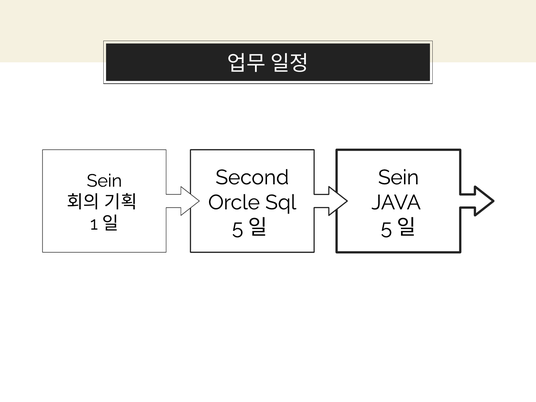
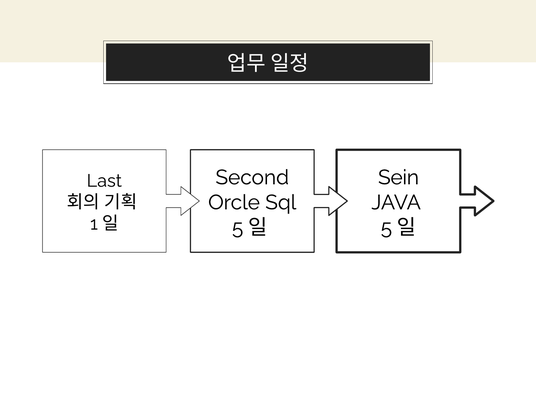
Sein: Sein -> Last (104, 181)
